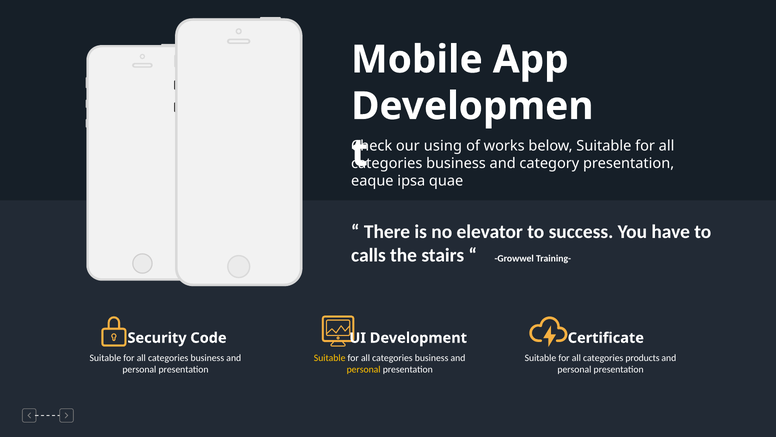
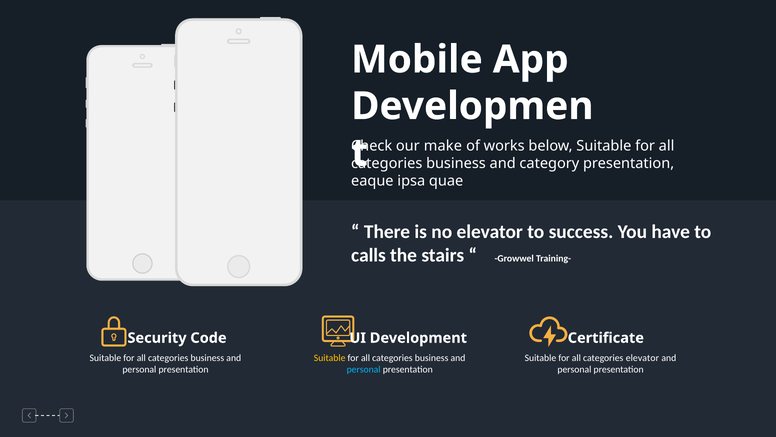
using: using -> make (443, 146)
categories products: products -> elevator (642, 358)
personal colour: yellow -> light blue (364, 369)
